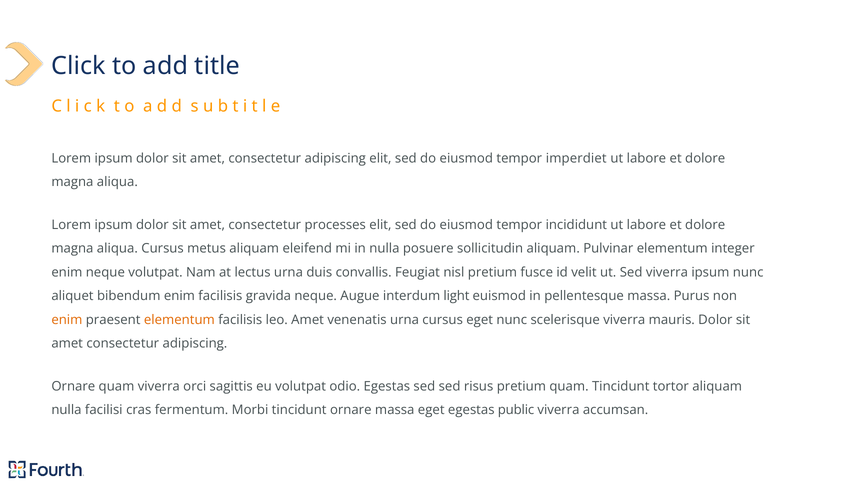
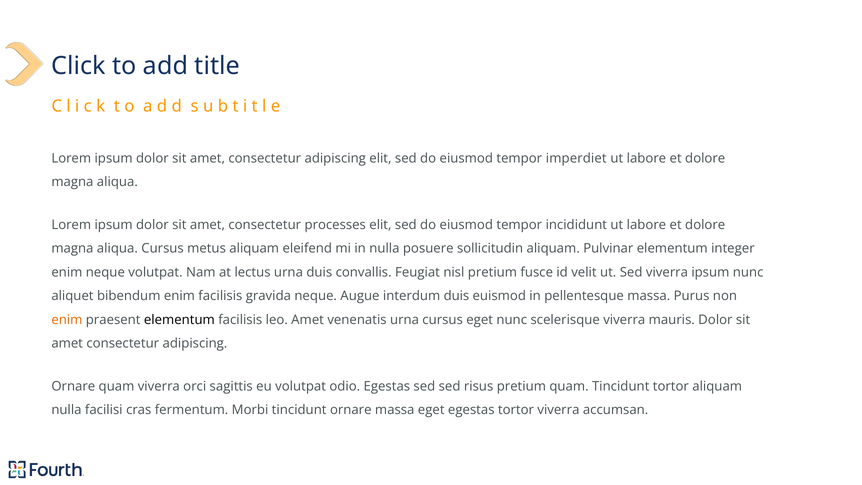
interdum light: light -> duis (456, 296)
elementum colour: orange -> black (179, 320)
egestas public: public -> tortor (516, 410)
